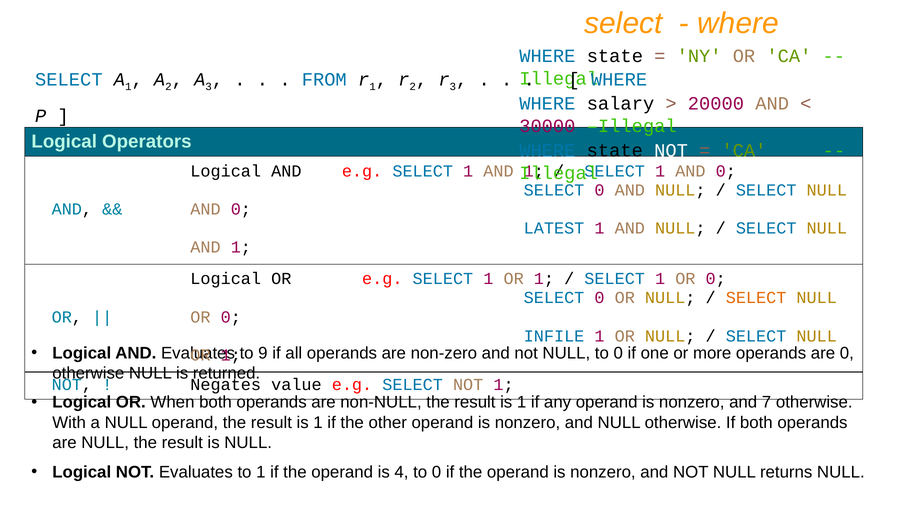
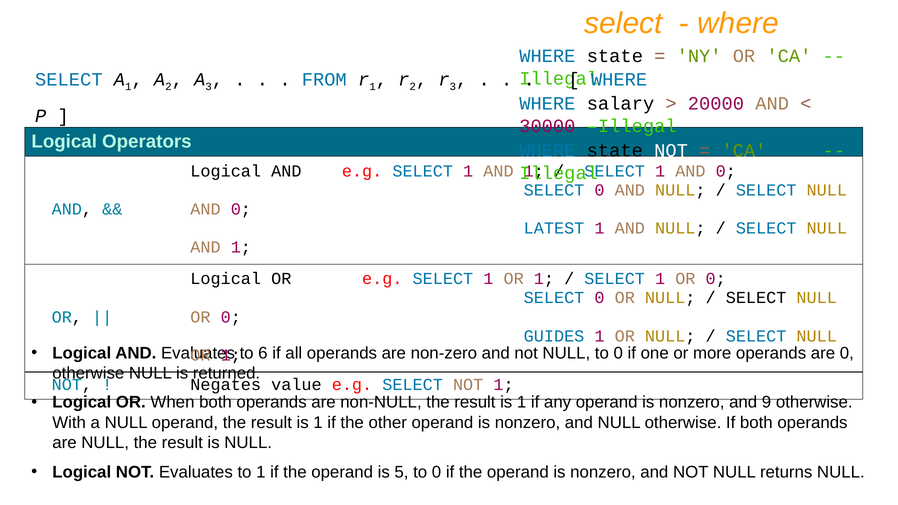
SELECT colour: orange -> black (756, 298)
INFILE: INFILE -> GUIDES (554, 336)
9: 9 -> 6 (263, 353)
7: 7 -> 9 (767, 403)
4: 4 -> 5 (401, 472)
